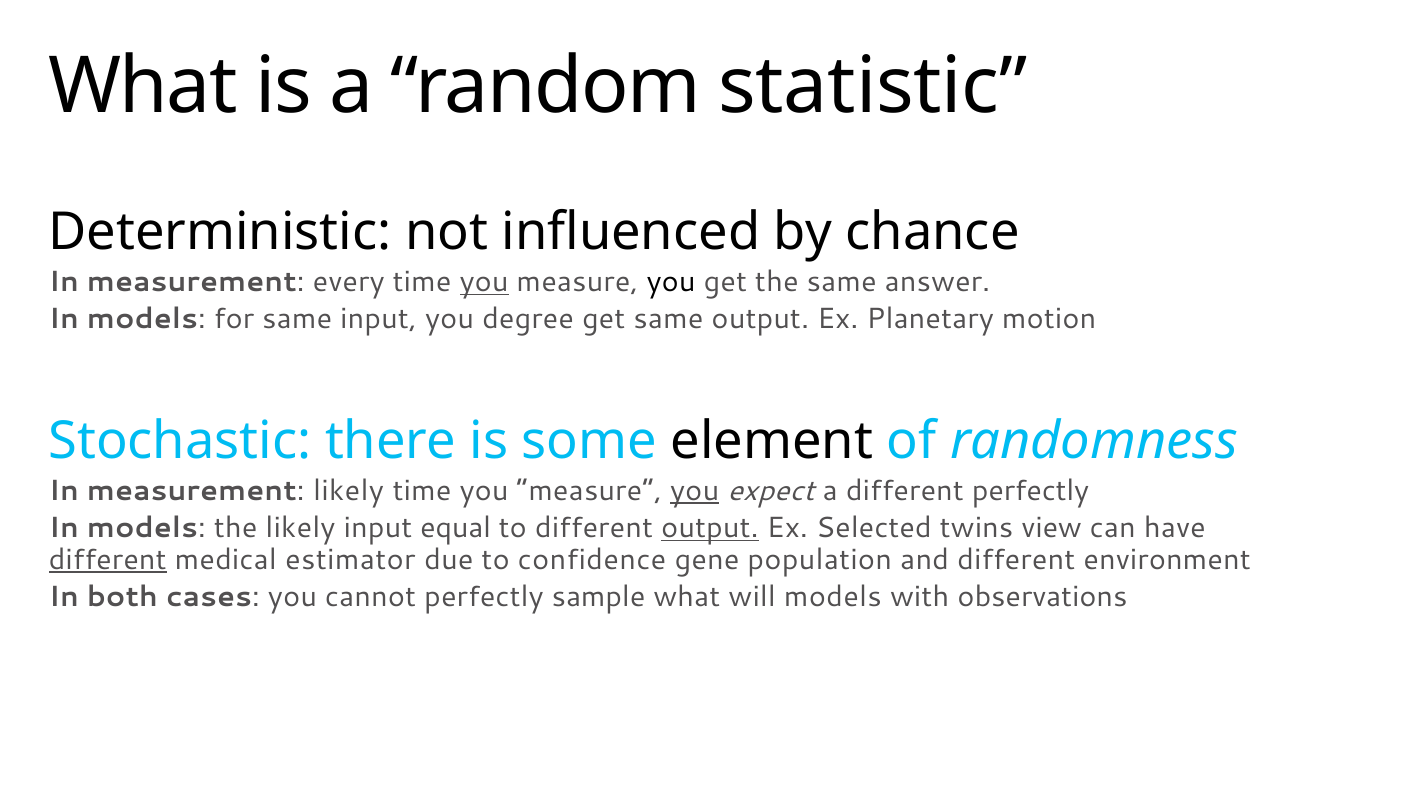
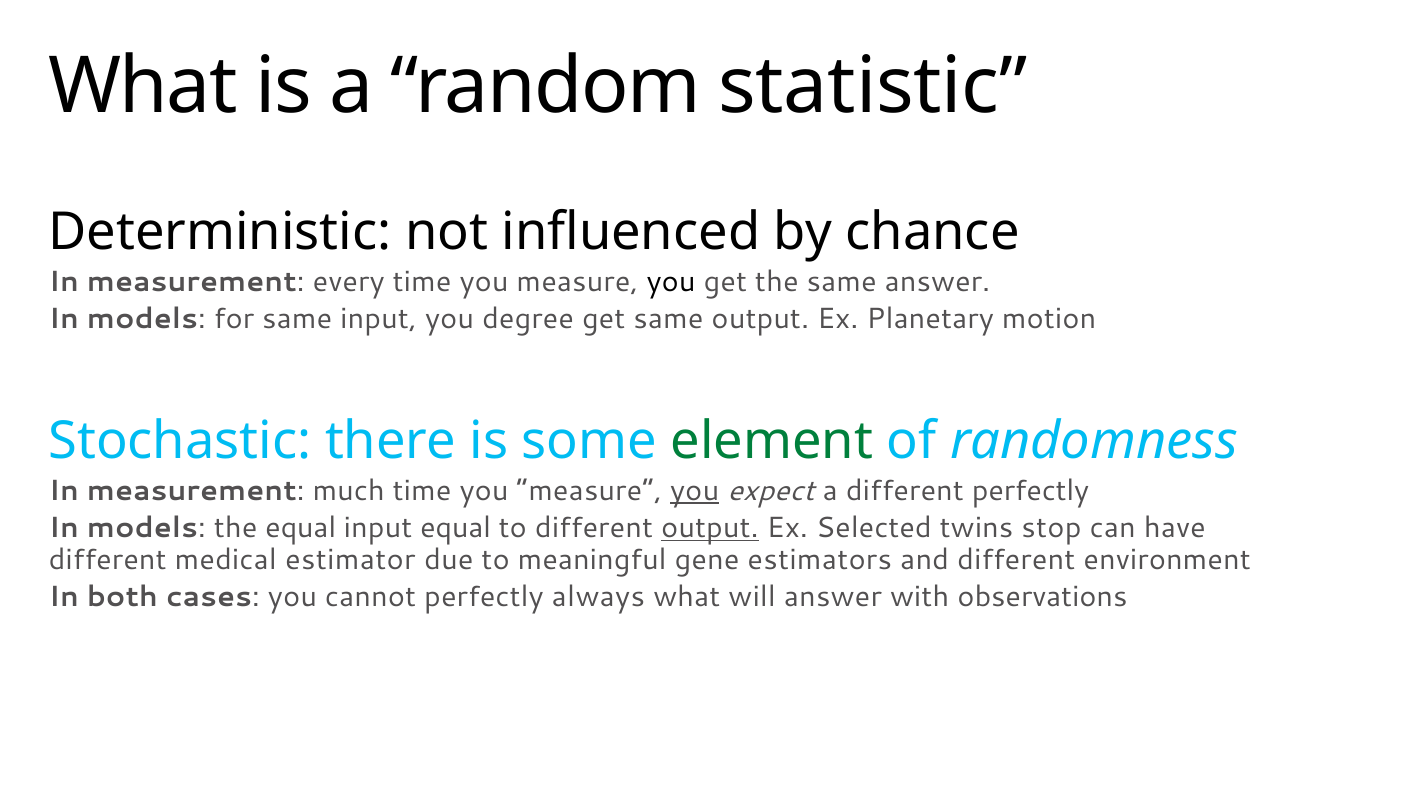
you underline: present -> none (484, 282)
element colour: black -> green (772, 441)
measurement likely: likely -> much (349, 491)
the likely: likely -> equal (301, 528)
view: view -> stop (1051, 528)
different underline: present -> none (108, 560)
confidence: confidence -> meaningful (592, 560)
population: population -> estimators (820, 560)
sample: sample -> always (598, 597)
will models: models -> answer (833, 597)
